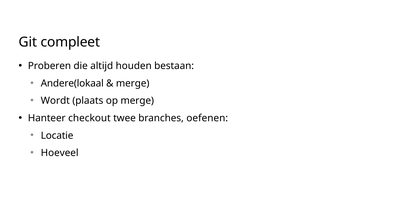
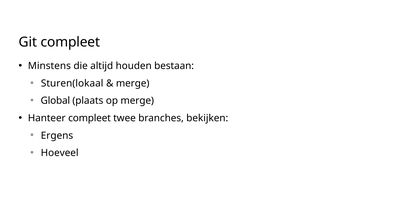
Proberen: Proberen -> Minstens (49, 66)
Andere(lokaal: Andere(lokaal -> Sturen(lokaal (72, 83)
Wordt: Wordt -> Global (55, 101)
Hanteer checkout: checkout -> compleet (90, 118)
oefenen: oefenen -> bekijken (207, 118)
Locatie: Locatie -> Ergens (57, 136)
